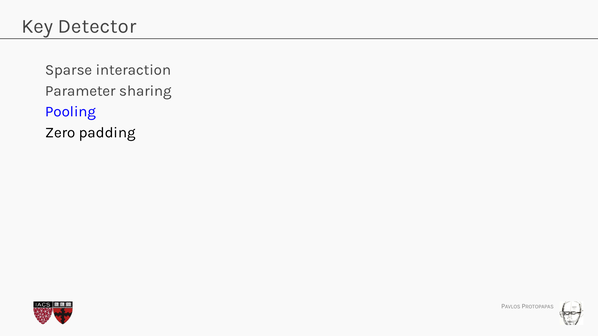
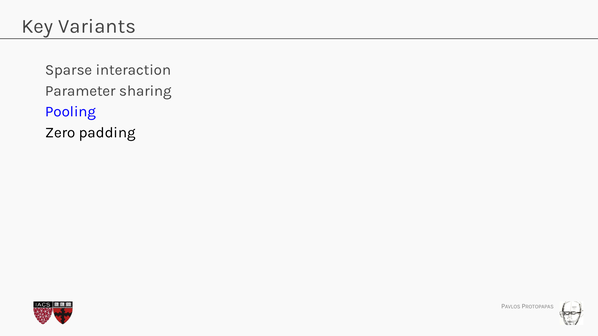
Detector: Detector -> Variants (97, 26)
